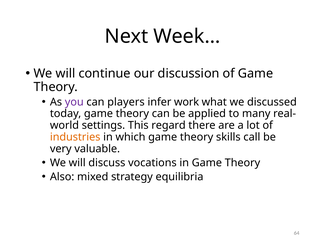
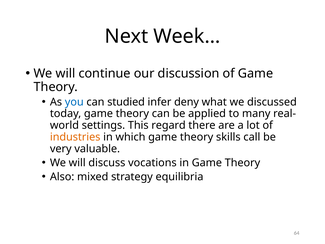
you colour: purple -> blue (74, 102)
players: players -> studied (126, 102)
work: work -> deny (187, 102)
